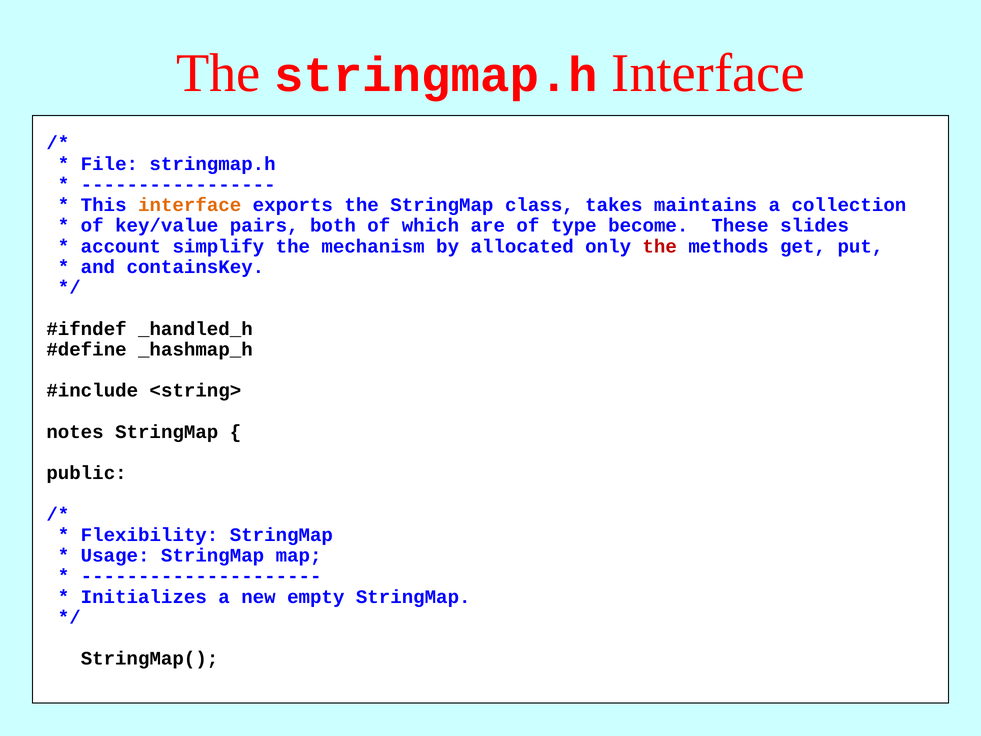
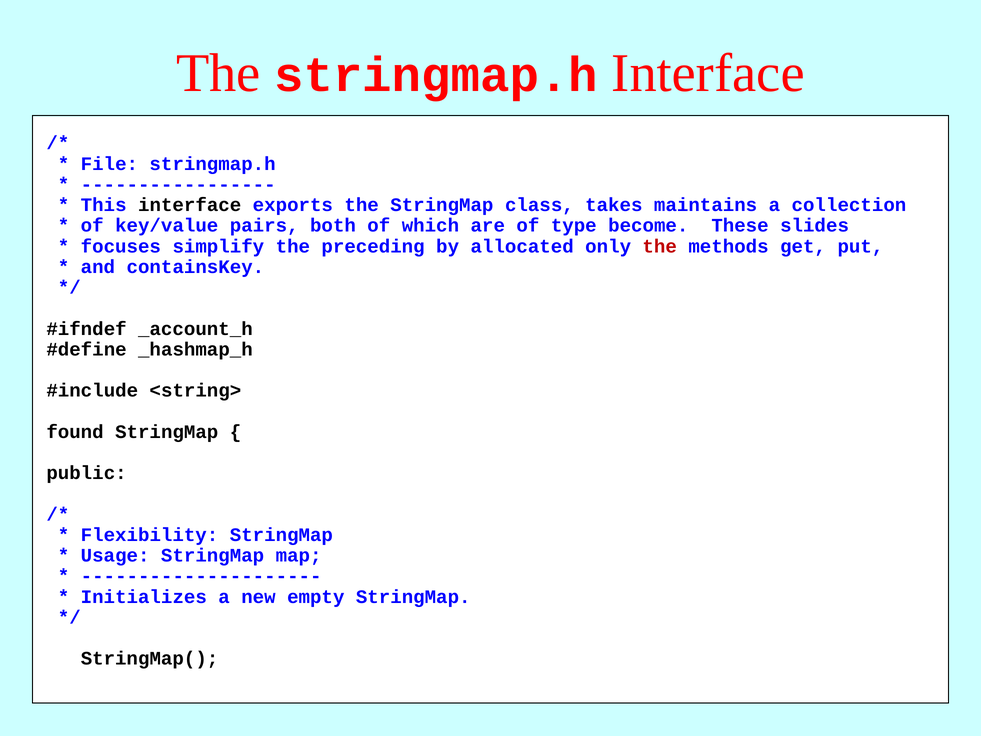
interface colour: orange -> black (190, 205)
account: account -> focuses (121, 246)
mechanism: mechanism -> preceding (373, 246)
_handled_h: _handled_h -> _account_h (195, 329)
notes: notes -> found (75, 432)
